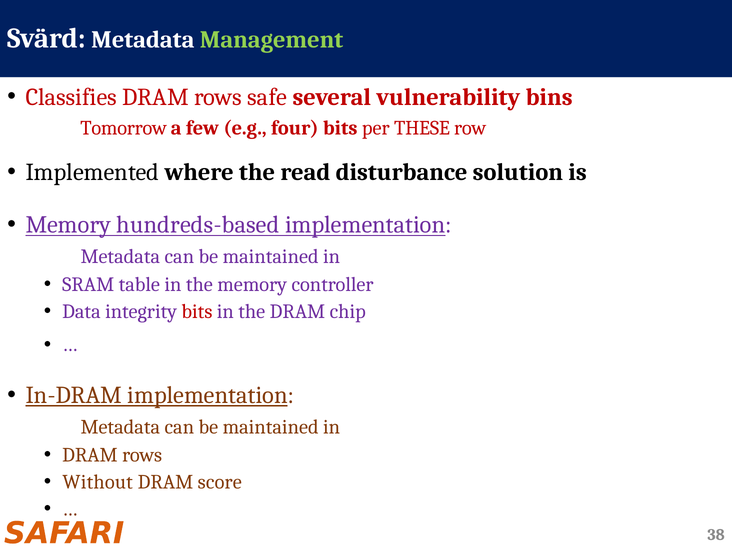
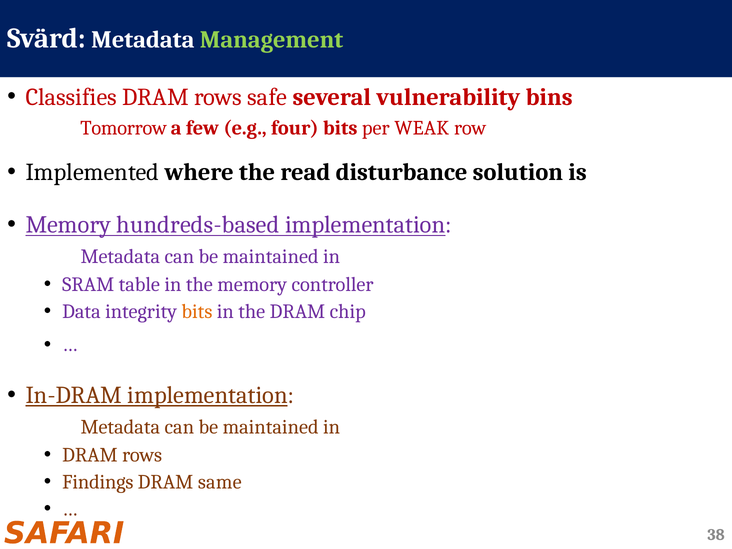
THESE: THESE -> WEAK (422, 128)
bits colour: red -> orange (197, 312)
Without: Without -> Findings (98, 482)
score: score -> same (220, 482)
